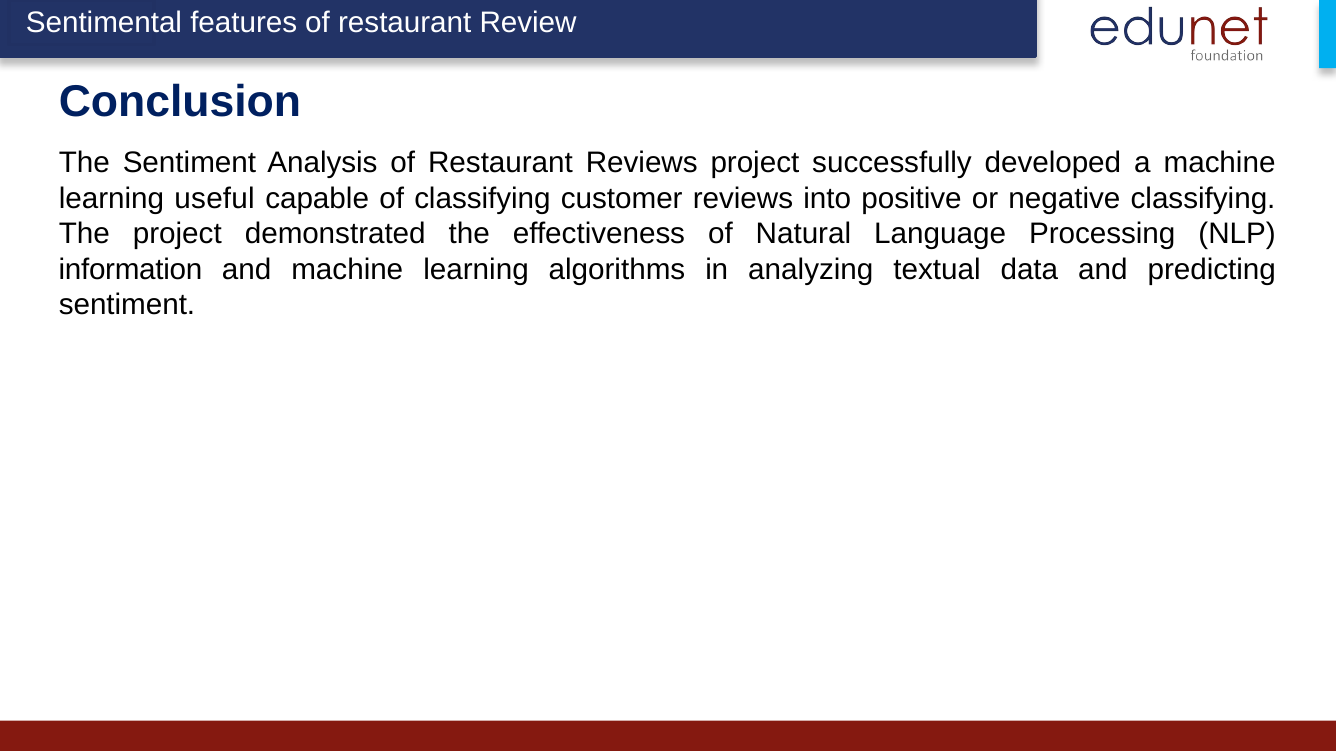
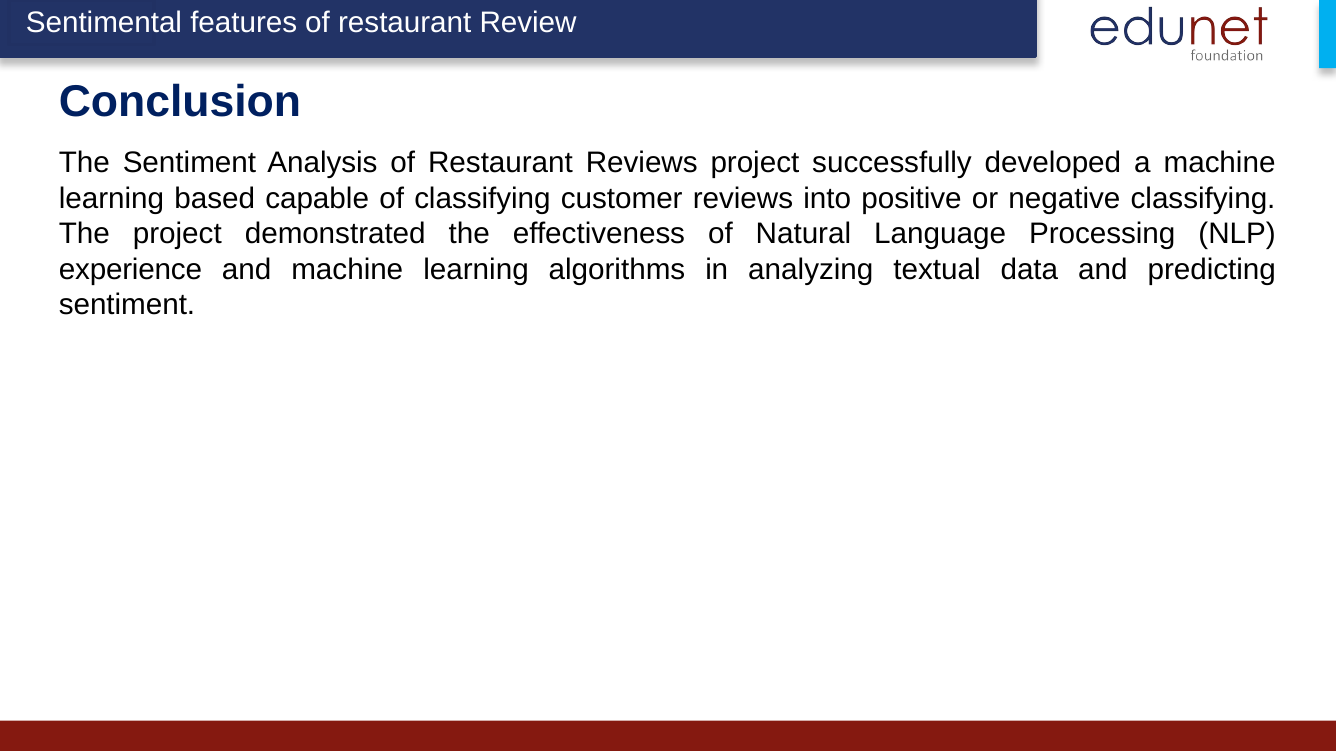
useful: useful -> based (215, 198)
information: information -> experience (130, 270)
